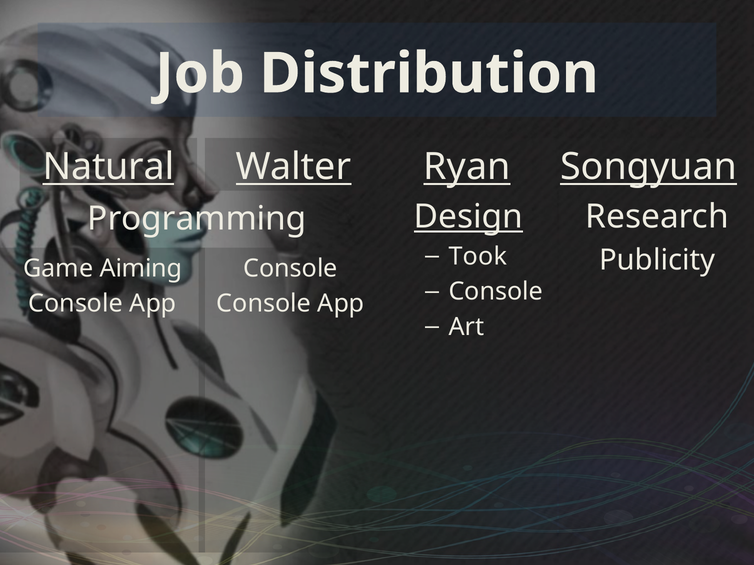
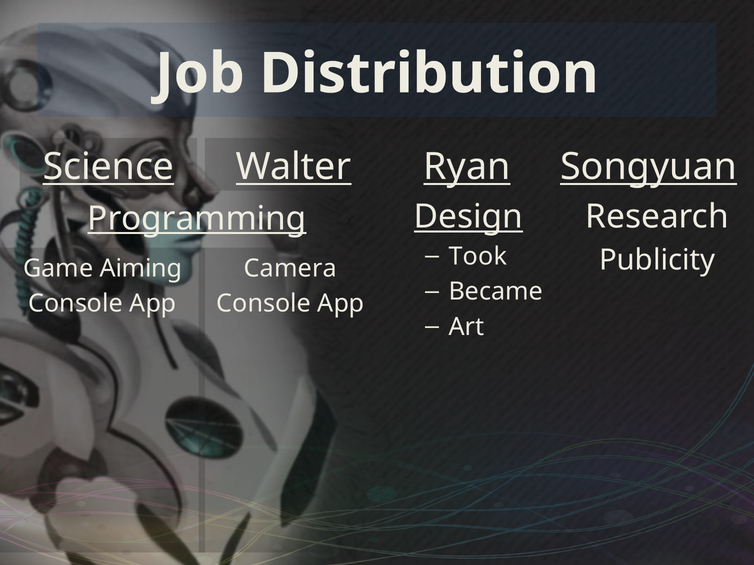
Natural: Natural -> Science (108, 167)
Programming underline: none -> present (197, 219)
Console: Console -> Camera (290, 269)
Console: Console -> Became (496, 292)
